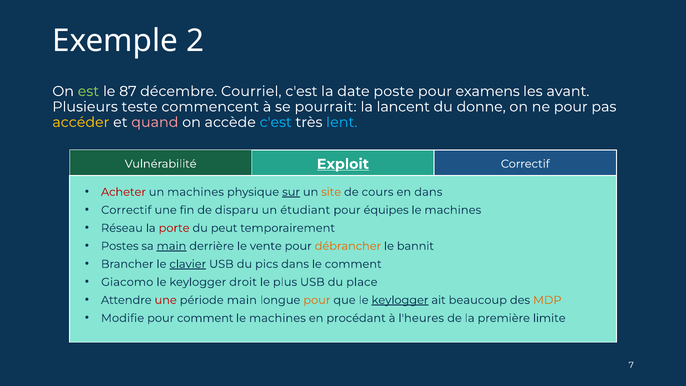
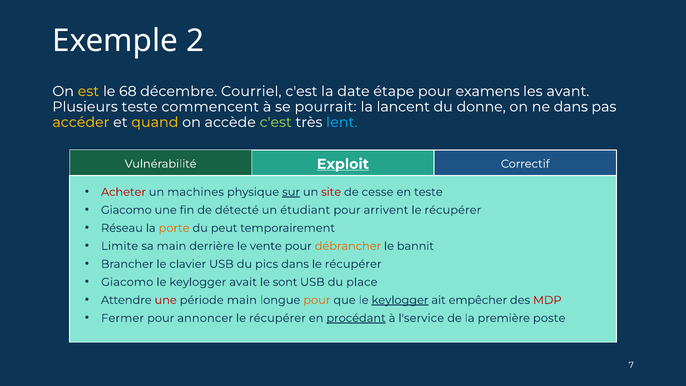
est colour: light green -> yellow (88, 91)
87: 87 -> 68 (128, 91)
poste: poste -> étape (394, 91)
ne pour: pour -> dans (571, 107)
quand colour: pink -> yellow (155, 122)
c'est colour: light blue -> light green (276, 122)
site colour: orange -> red (331, 192)
cours: cours -> cesse (378, 192)
en dans: dans -> teste (428, 192)
Correctif: Correctif -> Giacomo (126, 210)
disparu: disparu -> détecté (237, 210)
équipes: équipes -> arrivent (386, 210)
machines: machines -> récupérer (453, 210)
porte colour: red -> orange (174, 228)
Postes: Postes -> Limite (120, 246)
main underline: present -> none (171, 246)
clavier underline: present -> none (188, 264)
dans le comment: comment -> récupérer (353, 264)
droit: droit -> avait (243, 282)
plus: plus -> sont (285, 282)
beaucoup: beaucoup -> empêcher (478, 300)
MDP colour: orange -> red (547, 300)
Modifie: Modifie -> Fermer (123, 318)
pour comment: comment -> annoncer (205, 318)
machines: machines -> récupérer (277, 318)
procédant underline: none -> present (356, 318)
l'heures: l'heures -> l'service (421, 318)
limite: limite -> poste (549, 318)
